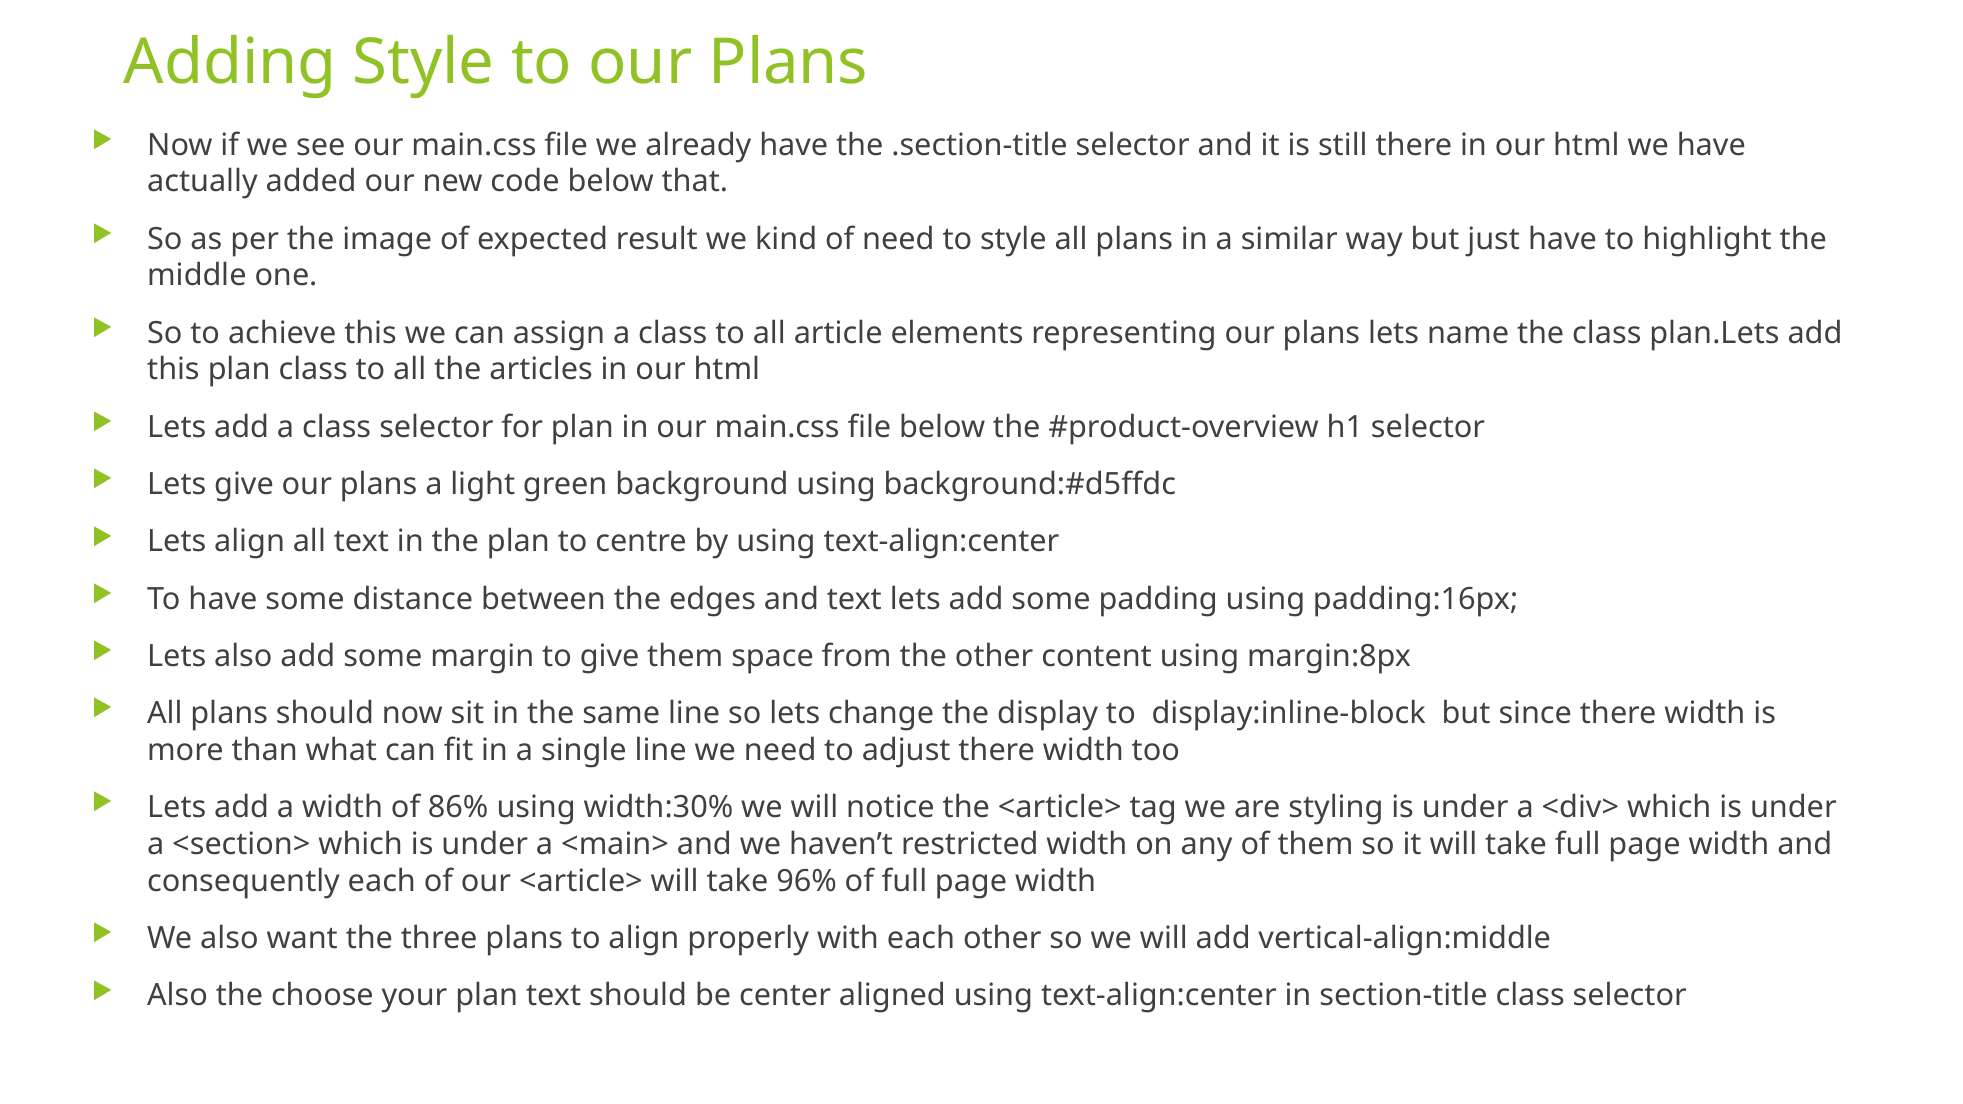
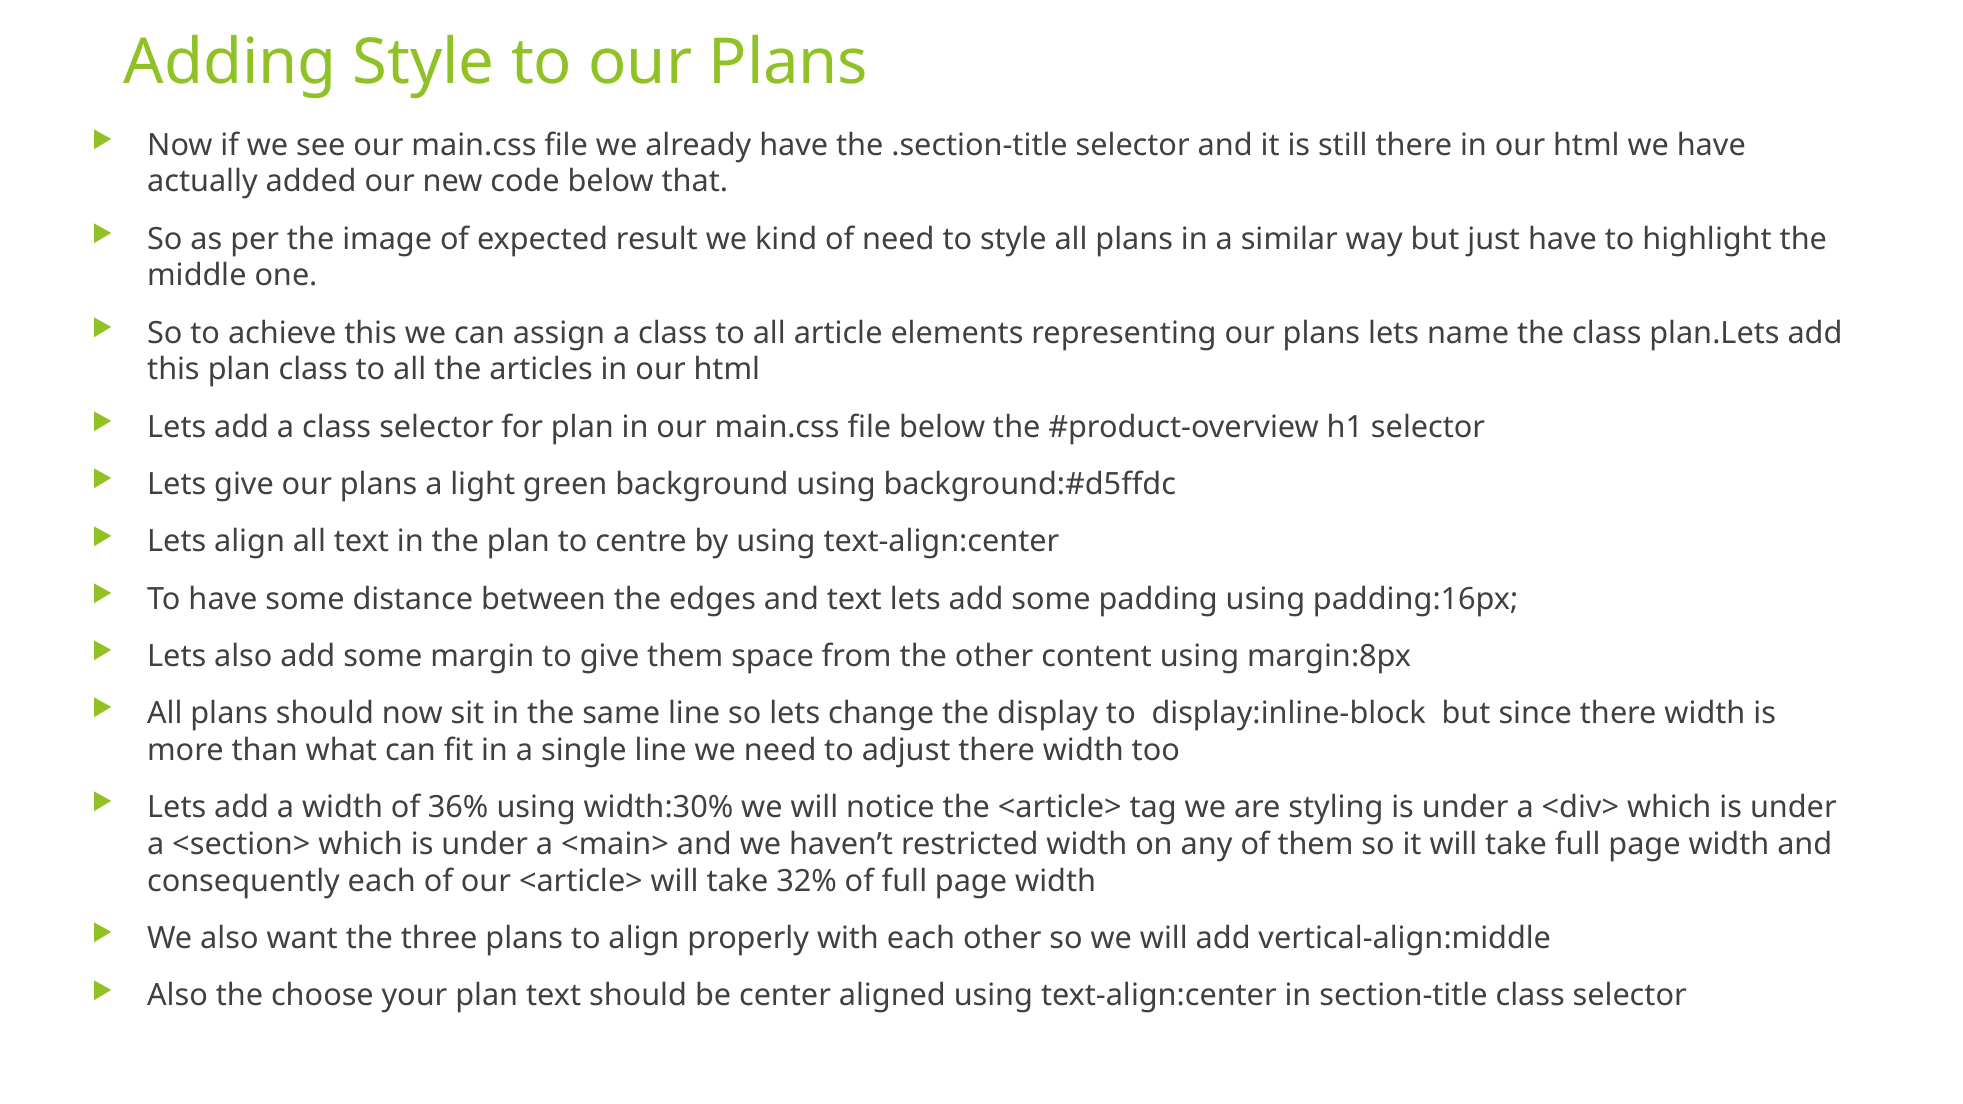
86%: 86% -> 36% (458, 808)
96%: 96% -> 32% (807, 881)
